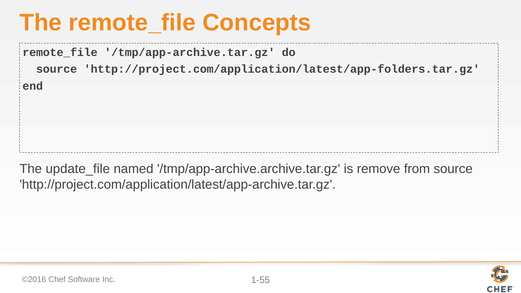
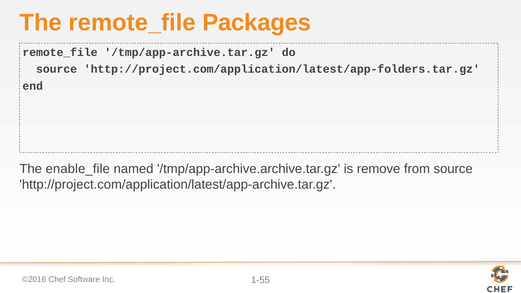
Concepts: Concepts -> Packages (257, 23)
update_file: update_file -> enable_file (78, 169)
